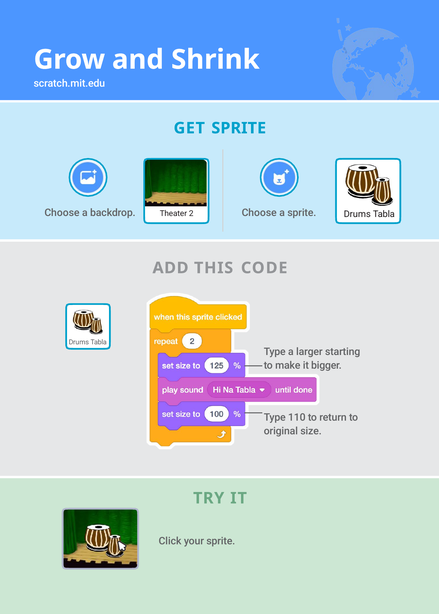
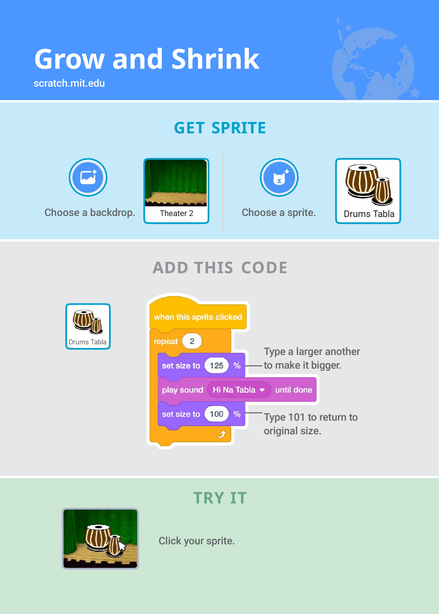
starting: starting -> another (343, 352)
110: 110 -> 101 (297, 418)
